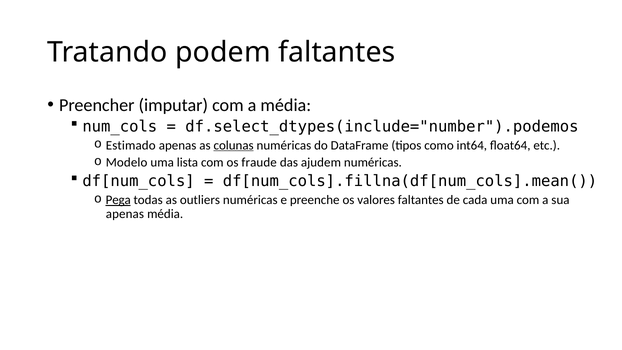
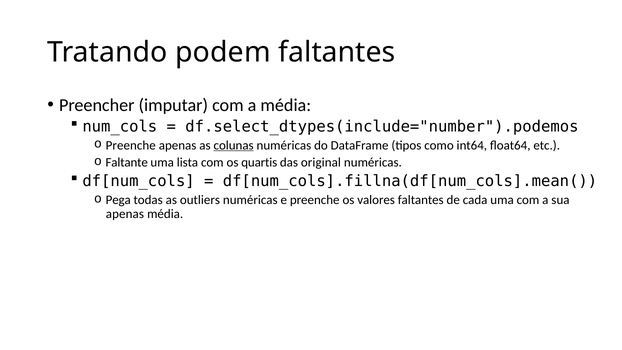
Estimado: Estimado -> Preenche (131, 145)
Modelo: Modelo -> Faltante (127, 162)
fraude: fraude -> quartis (259, 162)
ajudem: ajudem -> original (321, 162)
Pega underline: present -> none (118, 200)
